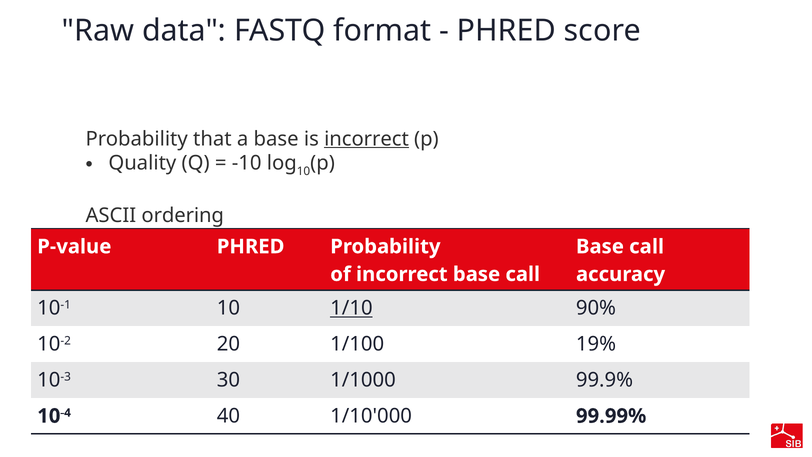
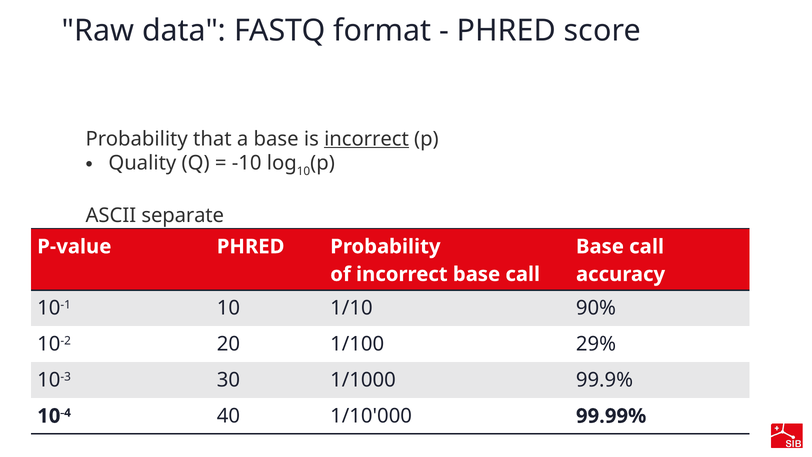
ordering: ordering -> separate (183, 215)
1/10 underline: present -> none (351, 308)
19%: 19% -> 29% (596, 344)
